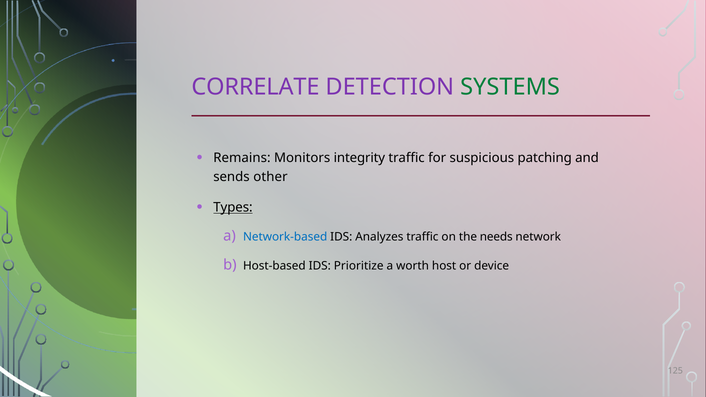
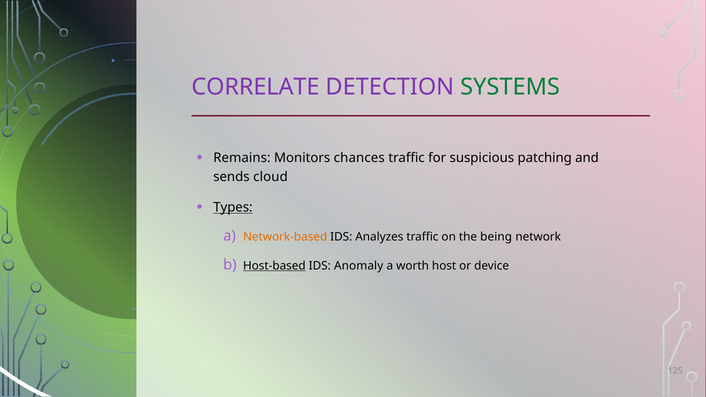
integrity: integrity -> chances (359, 158)
other: other -> cloud (270, 177)
Network-based colour: blue -> orange (285, 237)
needs: needs -> being (496, 237)
Host-based underline: none -> present (274, 266)
Prioritize: Prioritize -> Anomaly (359, 266)
